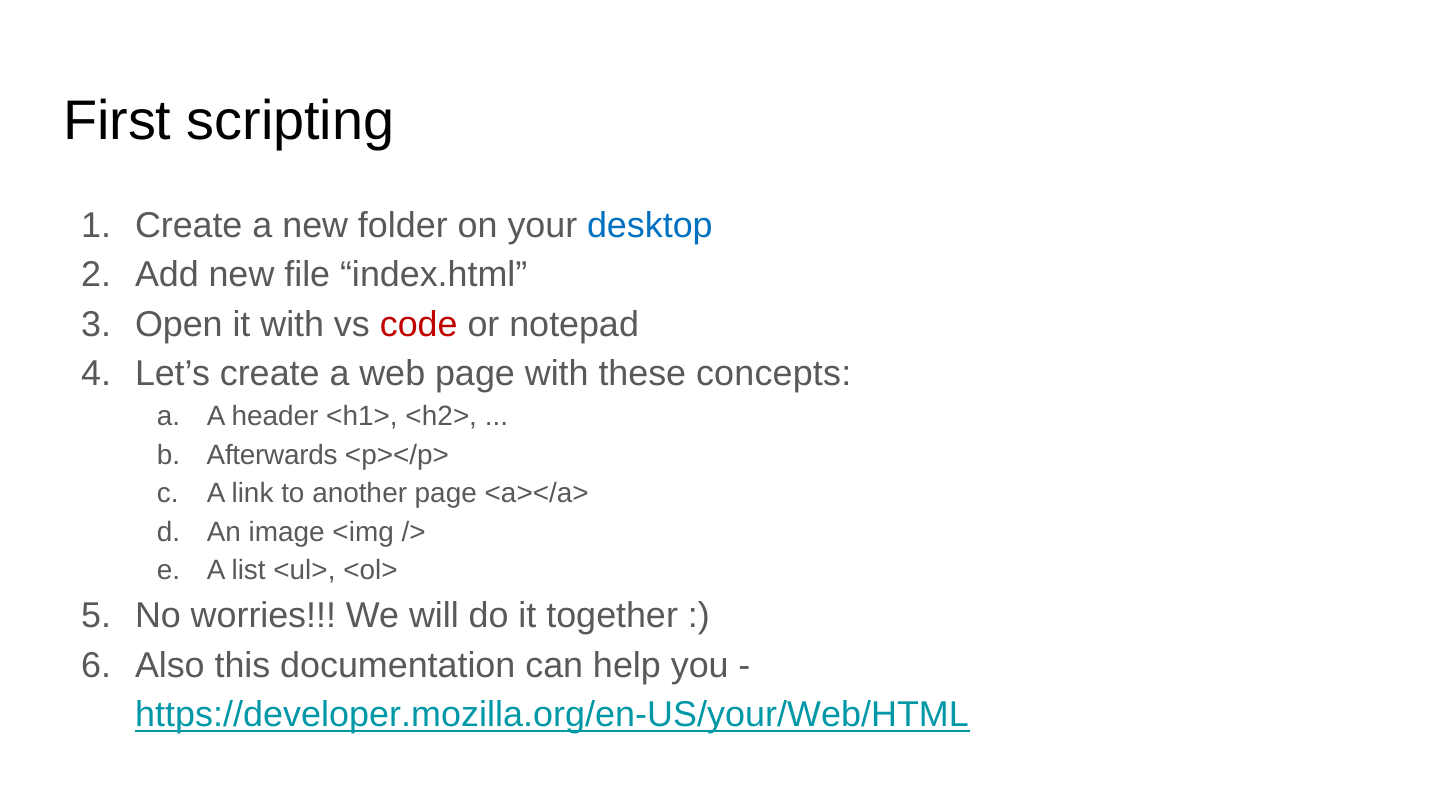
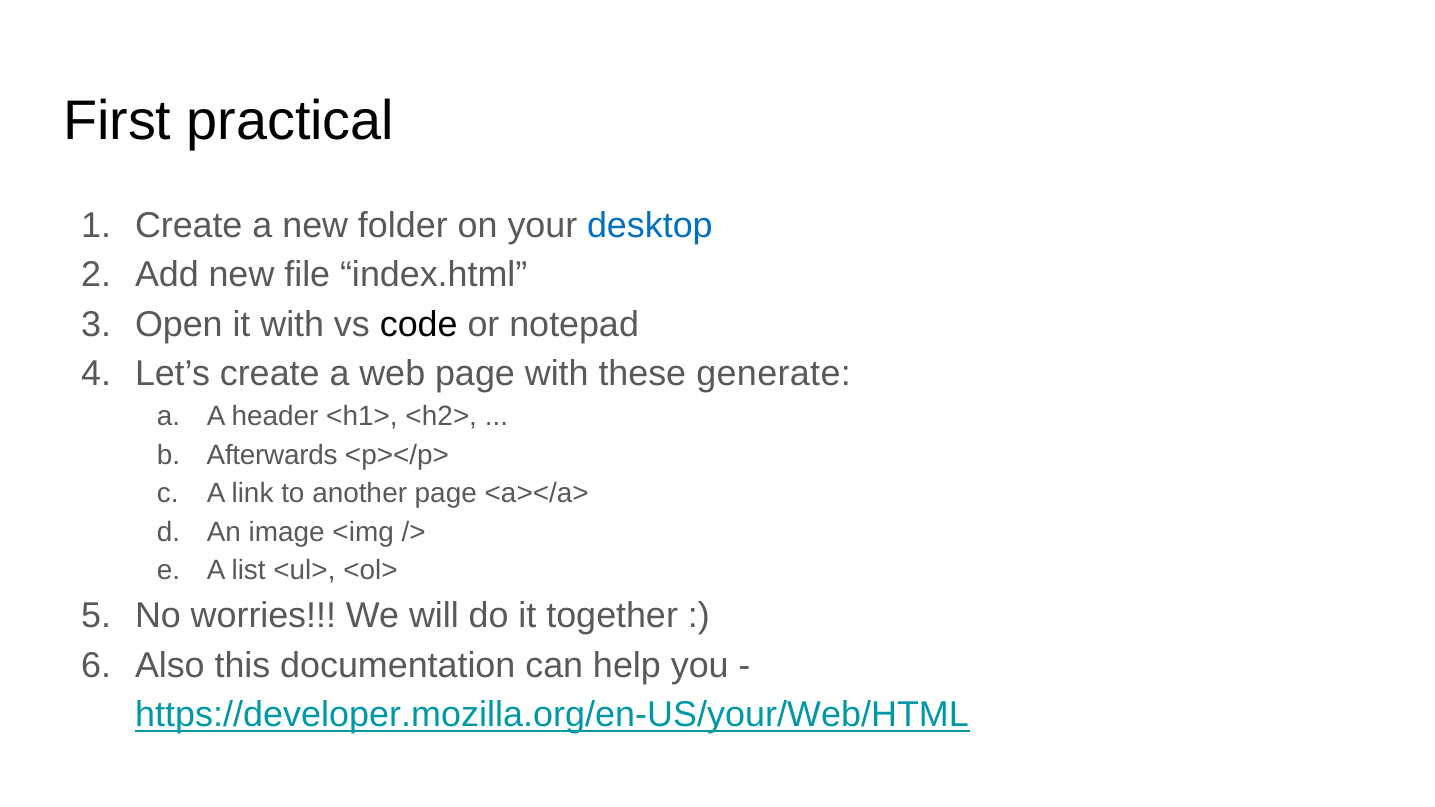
scripting: scripting -> practical (290, 122)
code colour: red -> black (419, 325)
concepts: concepts -> generate (774, 374)
